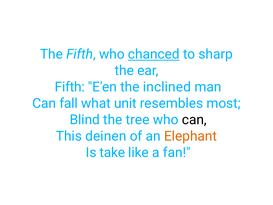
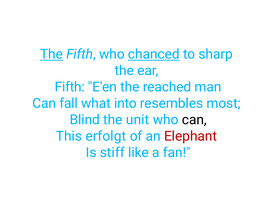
The underline: none -> present (51, 54)
inclined: inclined -> reached (167, 87)
unit: unit -> into (125, 103)
tree: tree -> unit (138, 120)
deinen: deinen -> erfolgt (106, 136)
Elephant colour: orange -> red (190, 136)
take: take -> stiff (112, 152)
